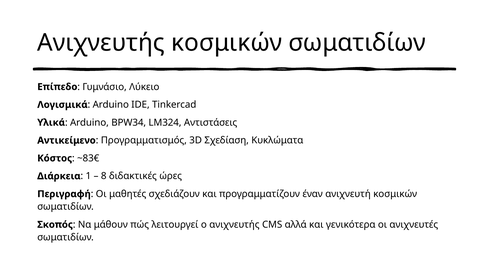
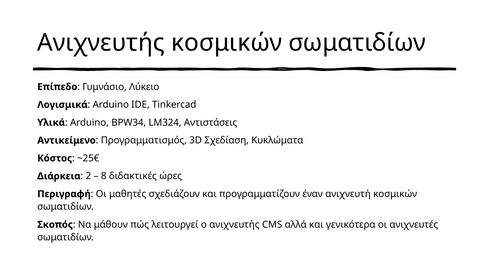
~83€: ~83€ -> ~25€ (88, 158)
1: 1 -> 2 (88, 176)
